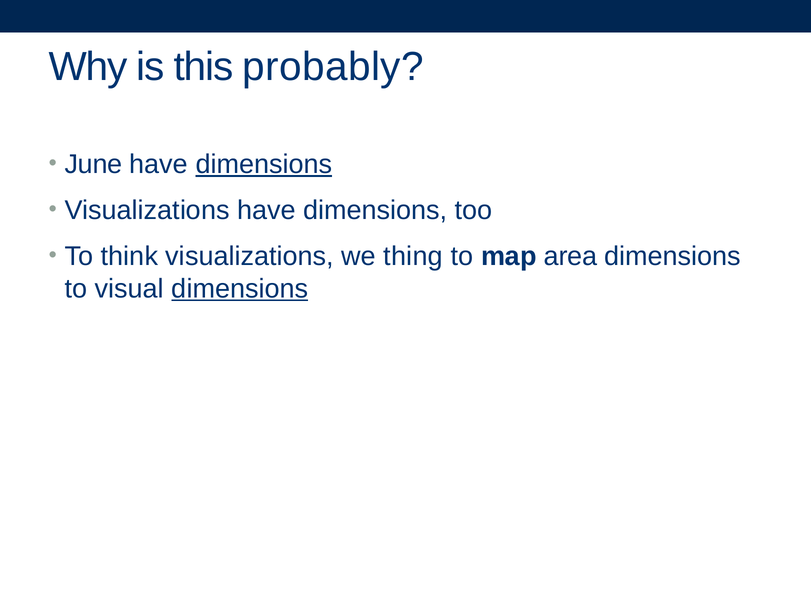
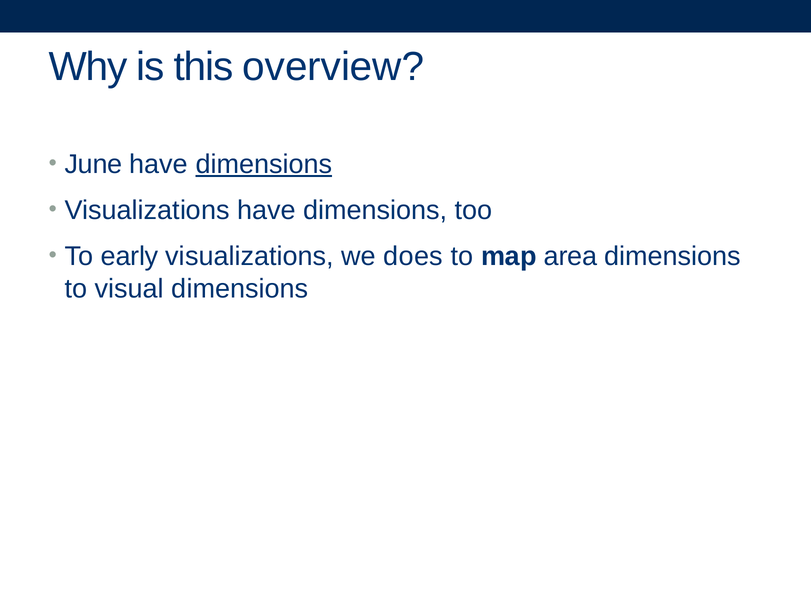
probably: probably -> overview (333, 67)
think: think -> early (130, 256)
thing: thing -> does (413, 256)
dimensions underline: present -> none (240, 288)
